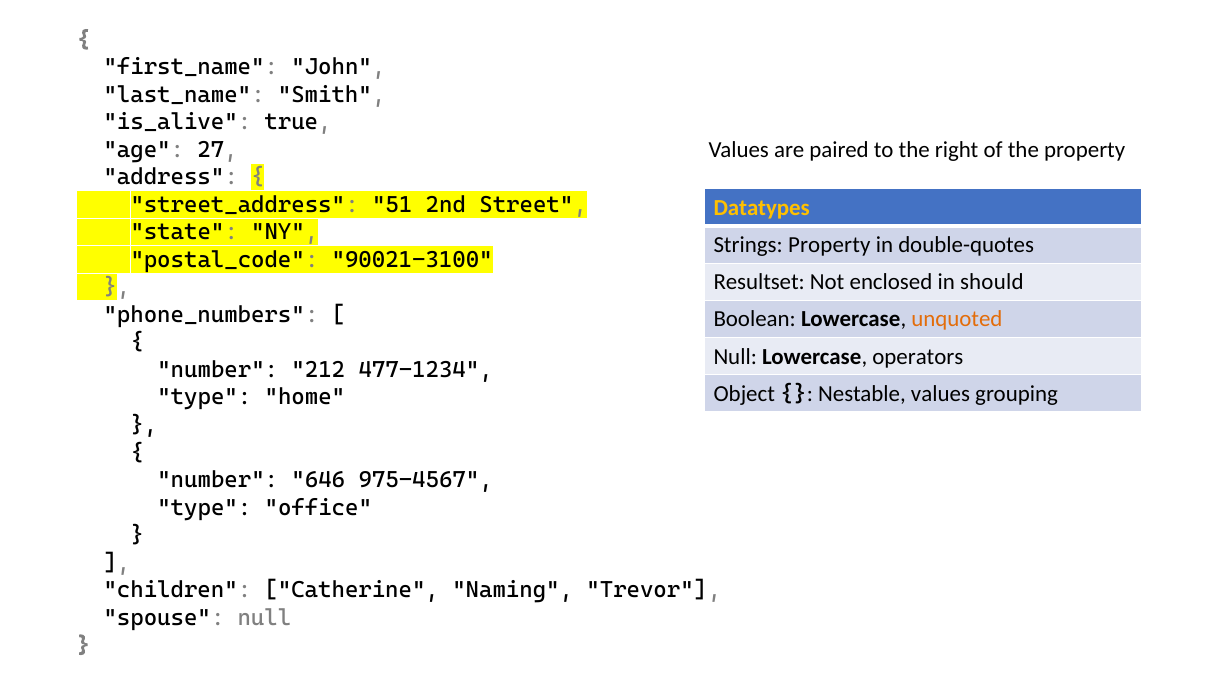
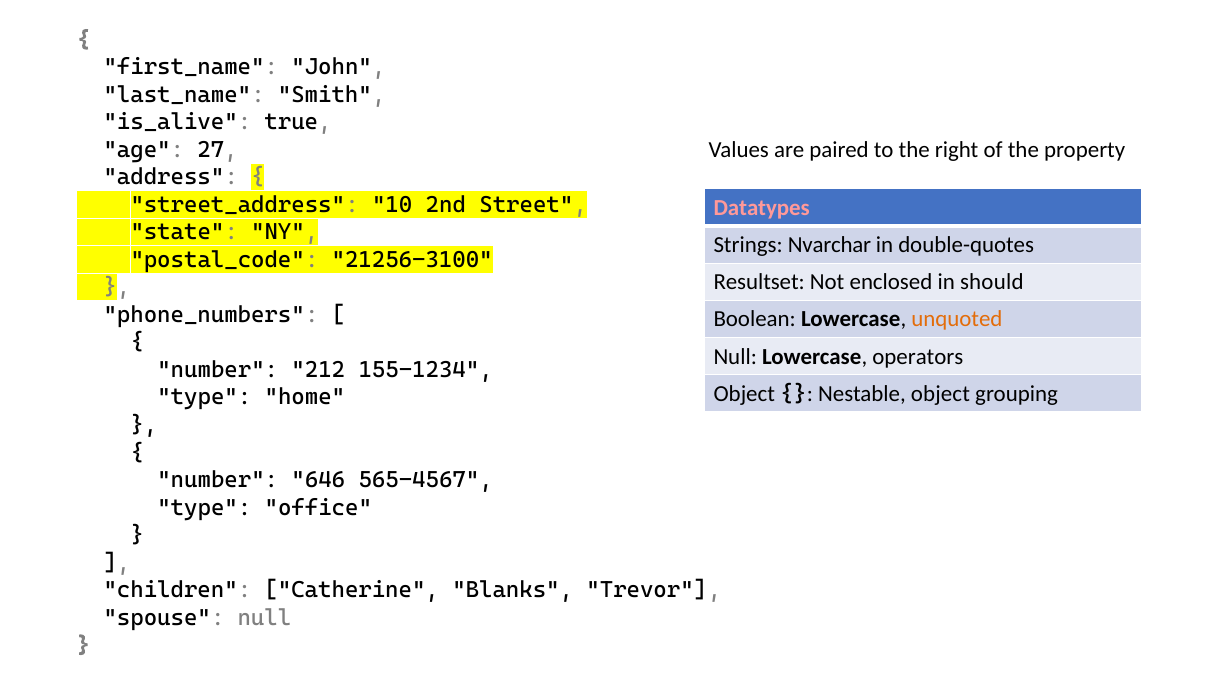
51: 51 -> 10 (392, 205)
Datatypes colour: yellow -> pink (762, 208)
Strings Property: Property -> Nvarchar (829, 245)
90021-3100: 90021-3100 -> 21256-3100 (412, 260)
477-1234: 477-1234 -> 155-1234 (426, 370)
Nestable values: values -> object (940, 394)
975-4567: 975-4567 -> 565-4567 (426, 480)
Naming: Naming -> Blanks (513, 590)
